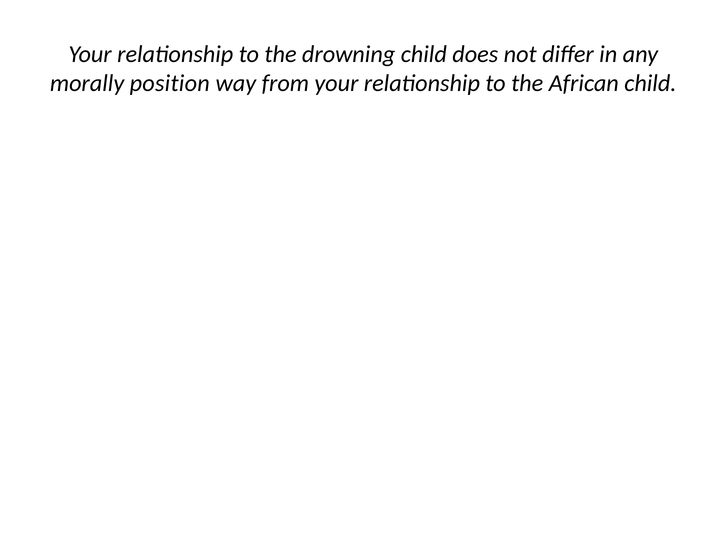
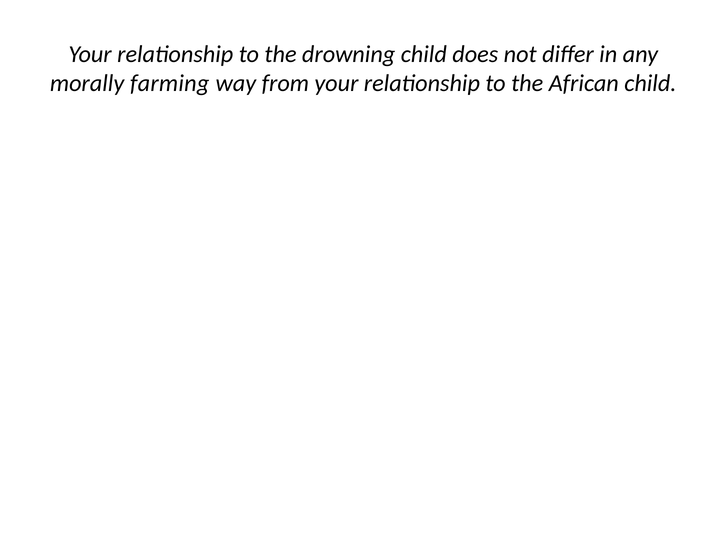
position: position -> farming (170, 84)
